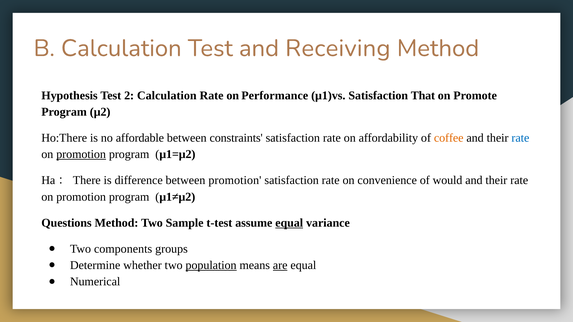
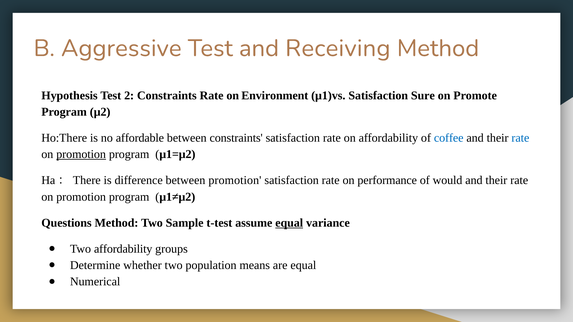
B Calculation: Calculation -> Aggressive (121, 48)
2 Calculation: Calculation -> Constraints (167, 96)
Performance: Performance -> Environment (275, 96)
That: That -> Sure (423, 96)
coffee colour: orange -> blue (449, 138)
convenience: convenience -> performance (387, 181)
Two components: components -> affordability (123, 249)
population underline: present -> none (211, 265)
are underline: present -> none (280, 265)
